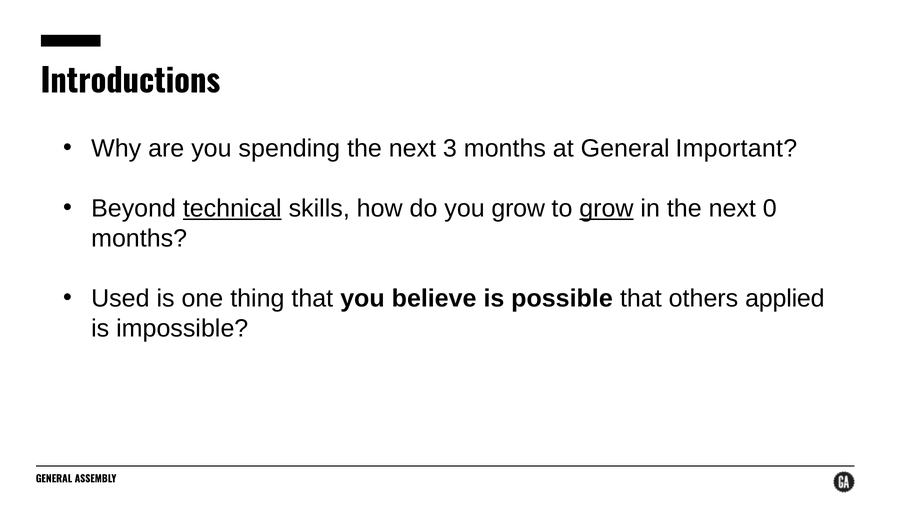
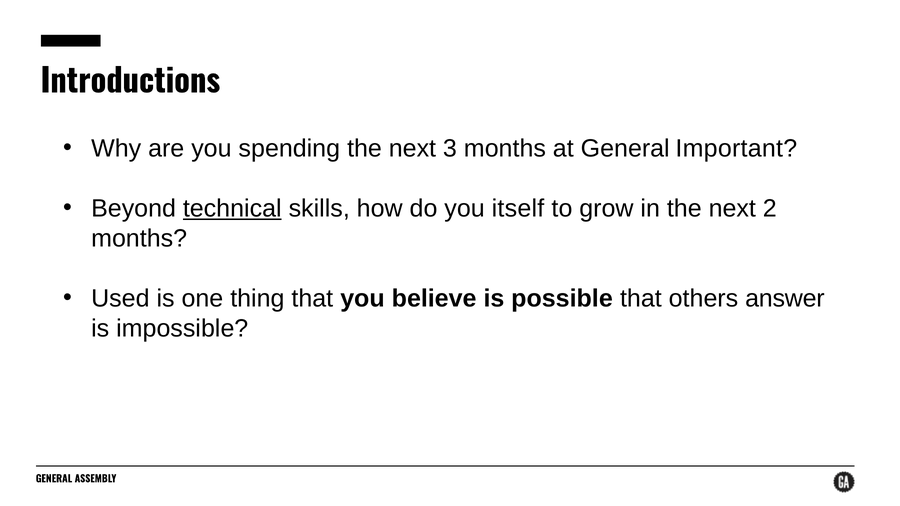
you grow: grow -> itself (518, 208)
grow underline: present -> none (606, 208)
0: 0 -> 2 (770, 208)
applied: applied -> answer (785, 298)
